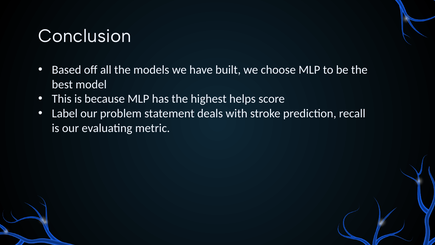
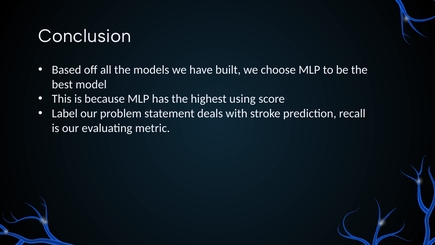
helps: helps -> using (242, 99)
